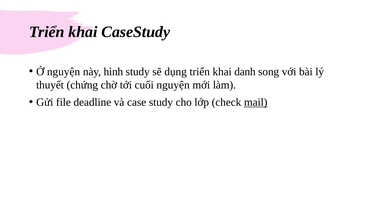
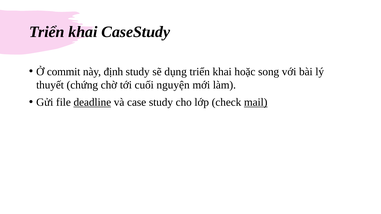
Ở nguyện: nguyện -> commit (64, 72)
hình: hình -> định (113, 72)
danh: danh -> hoặc (245, 72)
deadline underline: none -> present (92, 102)
